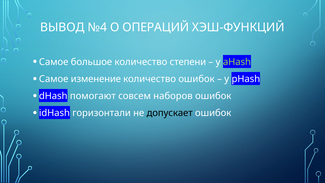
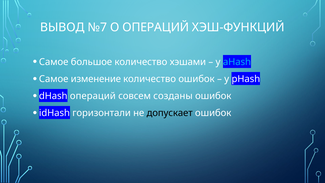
№4: №4 -> №7 (97, 27)
степени: степени -> хэшами (188, 62)
aHash colour: light green -> light blue (237, 62)
dHash помогают: помогают -> операций (93, 96)
наборов: наборов -> созданы (173, 96)
